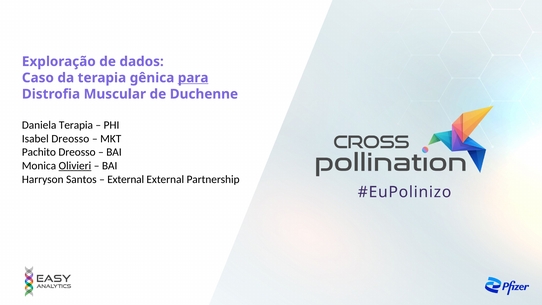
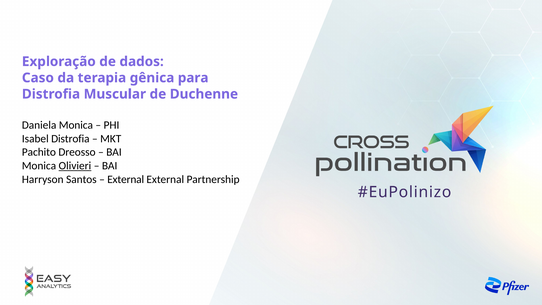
para underline: present -> none (193, 78)
Daniela Terapia: Terapia -> Monica (76, 125)
Isabel Dreosso: Dreosso -> Distrofia (70, 139)
